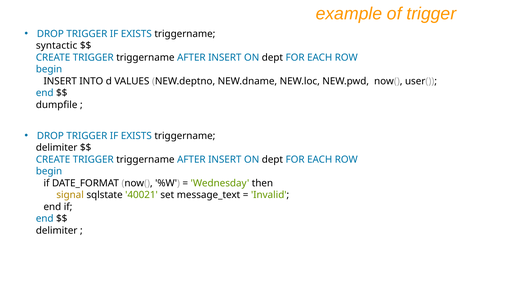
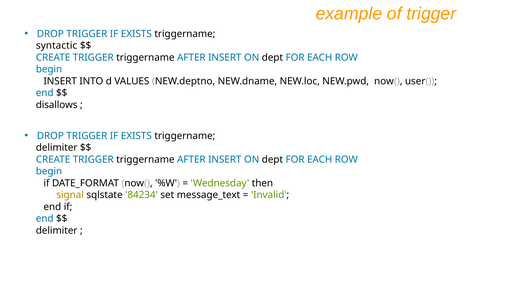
dumpfile: dumpfile -> disallows (57, 105)
40021: 40021 -> 84234 (141, 195)
